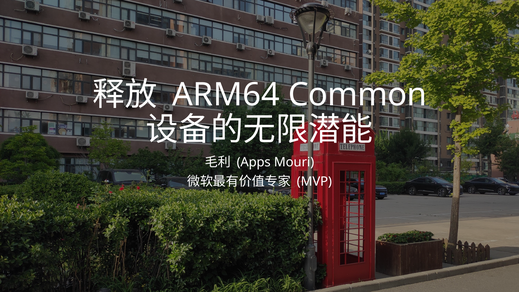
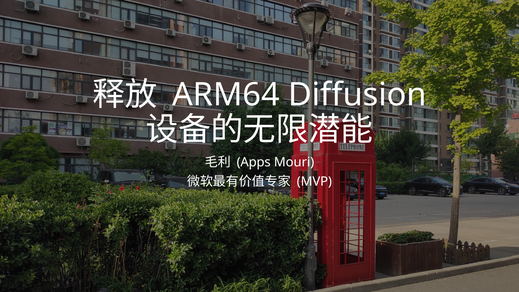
Common: Common -> Diffusion (357, 95)
